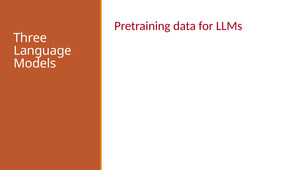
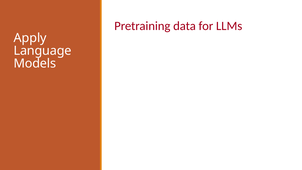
Three: Three -> Apply (30, 38)
